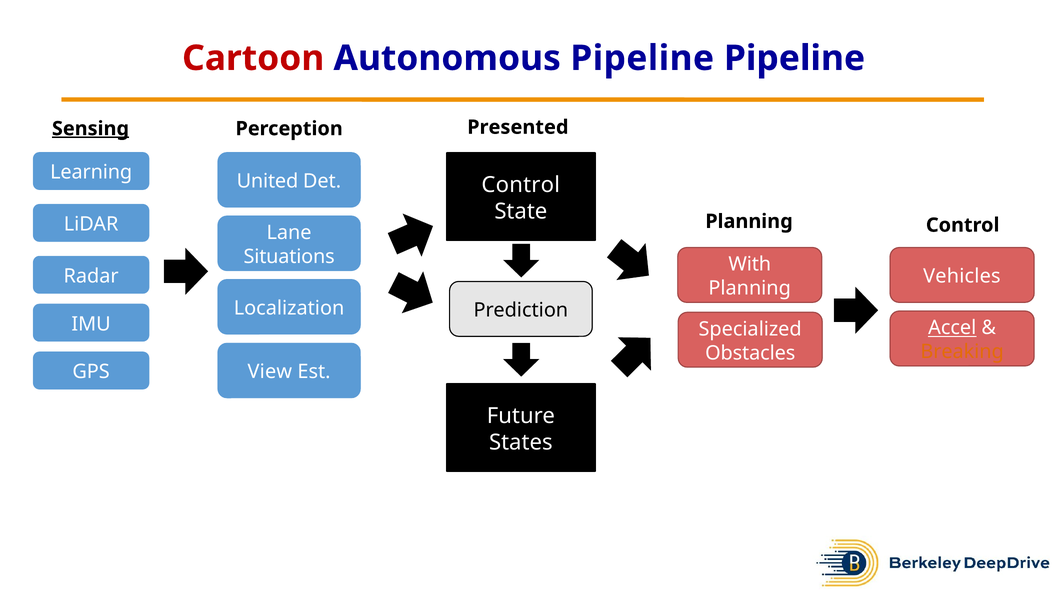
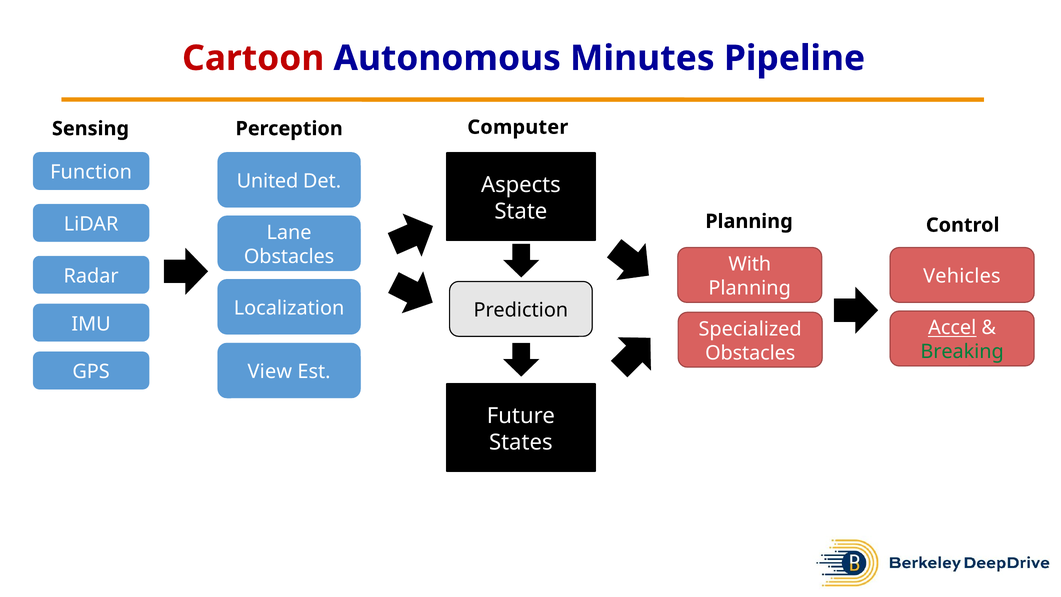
Autonomous Pipeline: Pipeline -> Minutes (642, 58)
Presented: Presented -> Computer (518, 127)
Sensing underline: present -> none (90, 129)
Learning: Learning -> Function (91, 172)
Control: Control -> Aspects (521, 185)
Situations: Situations -> Obstacles (289, 257)
Breaking colour: orange -> green (962, 352)
